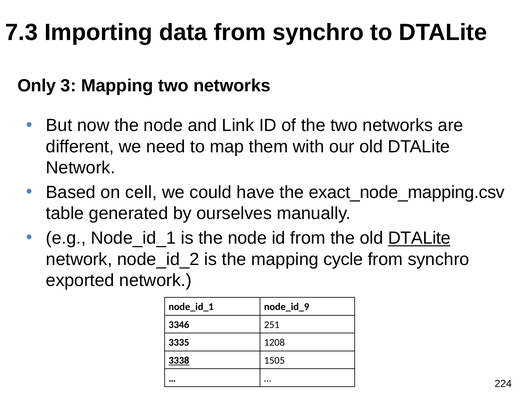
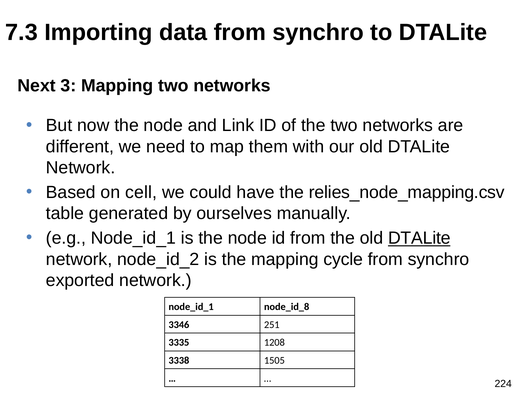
Only: Only -> Next (37, 86)
exact_node_mapping.csv: exact_node_mapping.csv -> relies_node_mapping.csv (407, 192)
node_id_9: node_id_9 -> node_id_8 (287, 307)
3338 underline: present -> none (179, 360)
